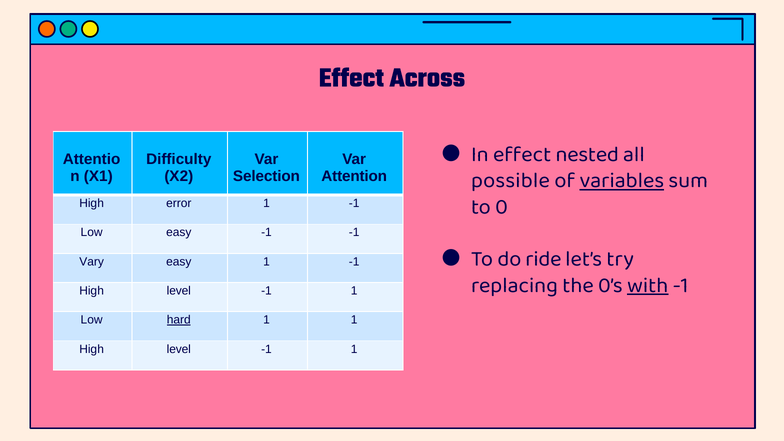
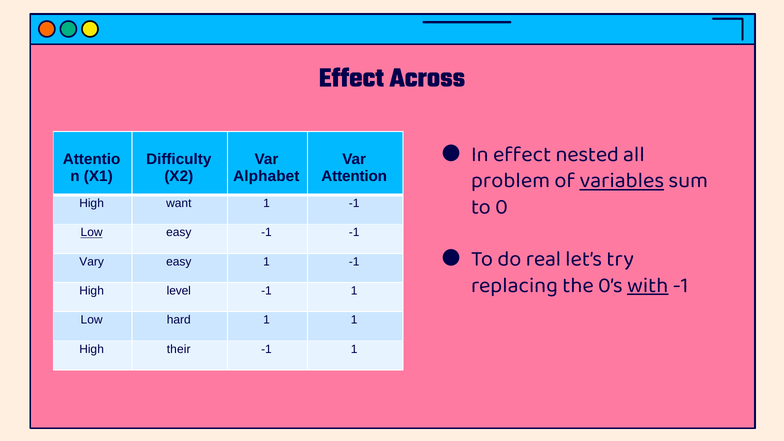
Selection: Selection -> Alphabet (266, 176)
possible: possible -> problem (511, 180)
error: error -> want (179, 203)
Low underline: none -> present (92, 233)
ride: ride -> real (543, 259)
hard underline: present -> none (179, 320)
level: level -> their (179, 349)
